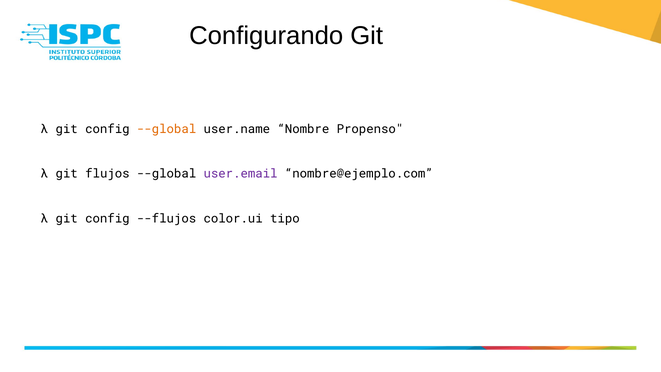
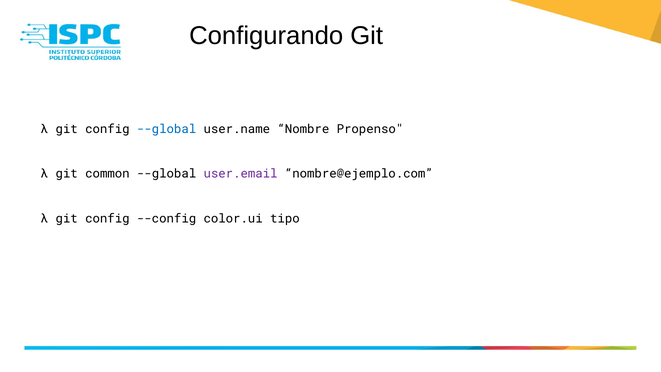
--global colour: orange -> blue (167, 129)
flujos: flujos -> common (107, 174)
--flujos: --flujos -> --config (167, 218)
